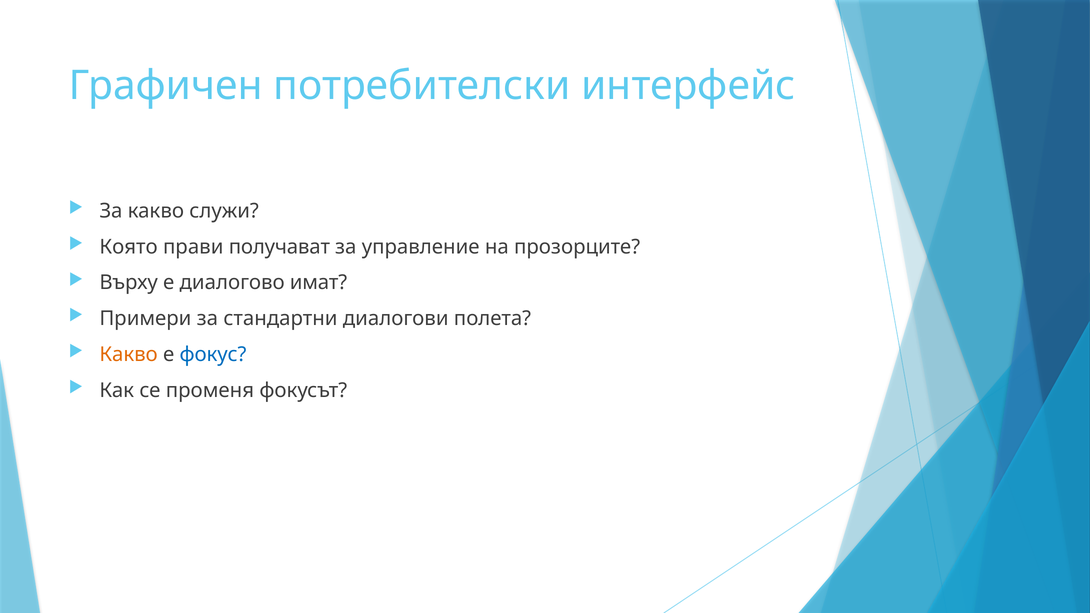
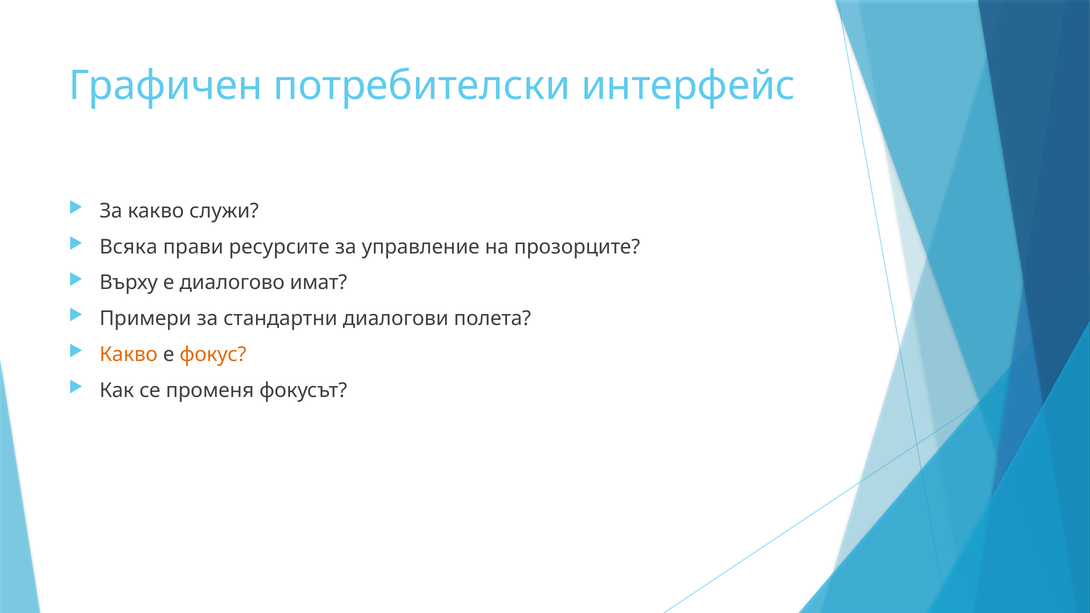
Която: Която -> Всяка (128, 247)
получават: получават -> ресурсите (279, 247)
фокус colour: blue -> orange (213, 354)
